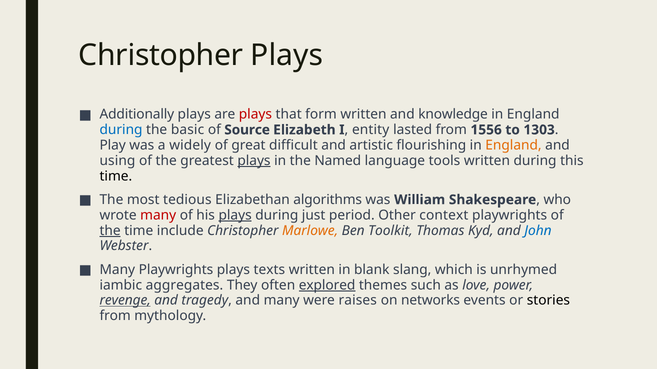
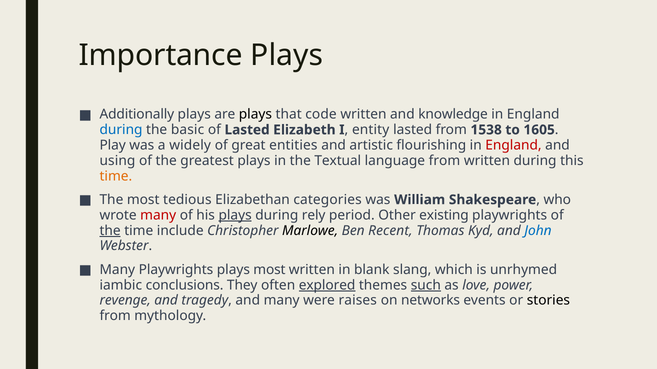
Christopher: Christopher -> Importance (161, 55)
plays colour: red -> black (255, 115)
form: form -> code (321, 115)
of Source: Source -> Lasted (247, 130)
1556: 1556 -> 1538 (486, 130)
1303: 1303 -> 1605 (539, 130)
difficult: difficult -> entities (293, 145)
England colour: orange -> red (513, 145)
plays underline: present -> none (254, 161)
Named: Named -> Textual (338, 161)
language tools: tools -> from (444, 161)
time colour: black -> orange (116, 176)
algorithms: algorithms -> categories (328, 200)
just: just -> rely (314, 215)
context: context -> existing (444, 215)
Marlowe colour: orange -> black (310, 231)
Toolkit: Toolkit -> Recent (390, 231)
plays texts: texts -> most (269, 270)
aggregates: aggregates -> conclusions (185, 285)
such underline: none -> present (426, 285)
revenge underline: present -> none (125, 301)
